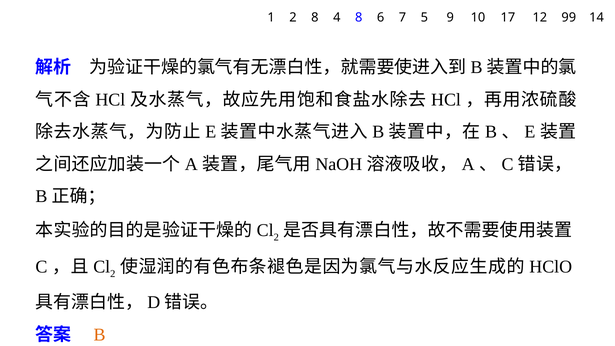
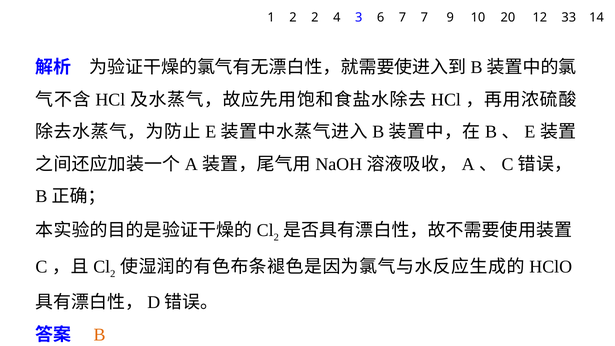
2 8: 8 -> 2 (315, 18)
4 8: 8 -> 3 (359, 18)
7 5: 5 -> 7 (424, 18)
17: 17 -> 20 (508, 18)
99: 99 -> 33 (569, 18)
